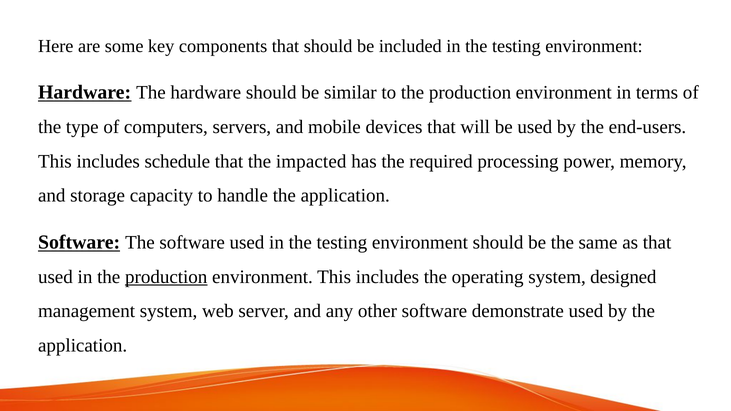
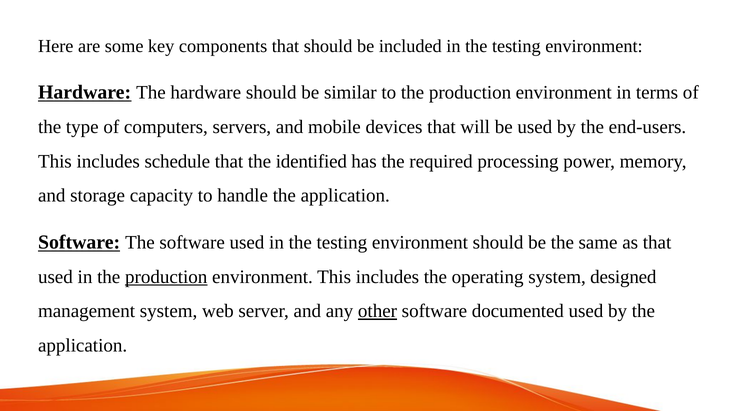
impacted: impacted -> identified (311, 161)
other underline: none -> present (378, 311)
demonstrate: demonstrate -> documented (518, 311)
